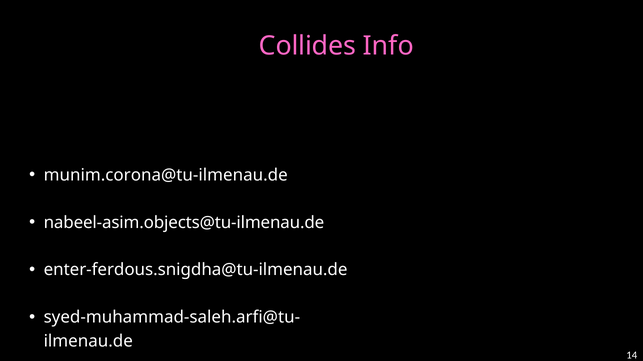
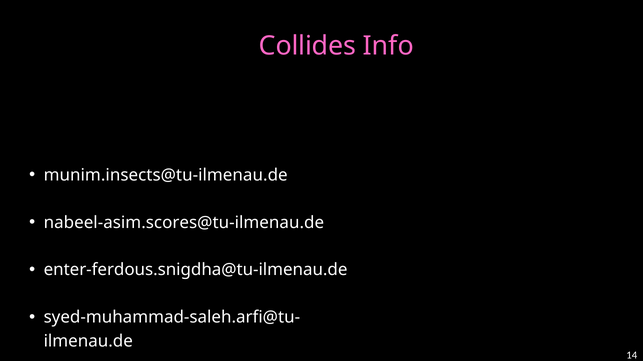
munim.corona@tu-ilmenau.de: munim.corona@tu-ilmenau.de -> munim.insects@tu-ilmenau.de (166, 175)
nabeel-asim.objects@tu-ilmenau.de: nabeel-asim.objects@tu-ilmenau.de -> nabeel-asim.scores@tu-ilmenau.de (184, 223)
